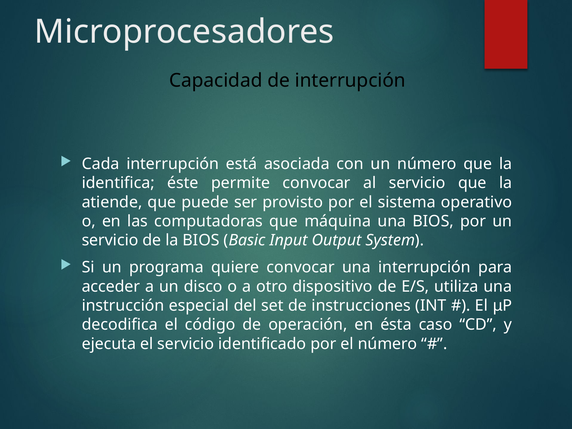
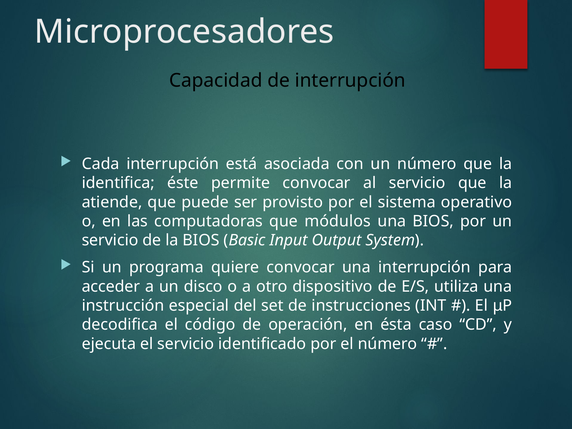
máquina: máquina -> módulos (338, 221)
